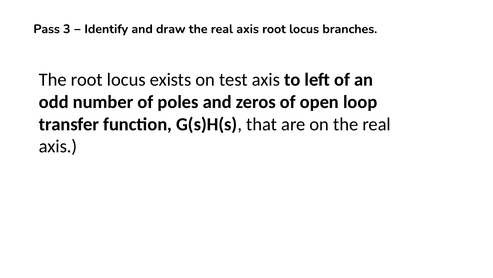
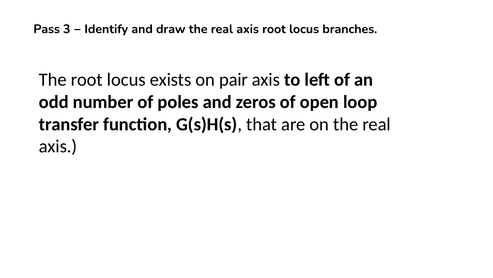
test: test -> pair (234, 80)
